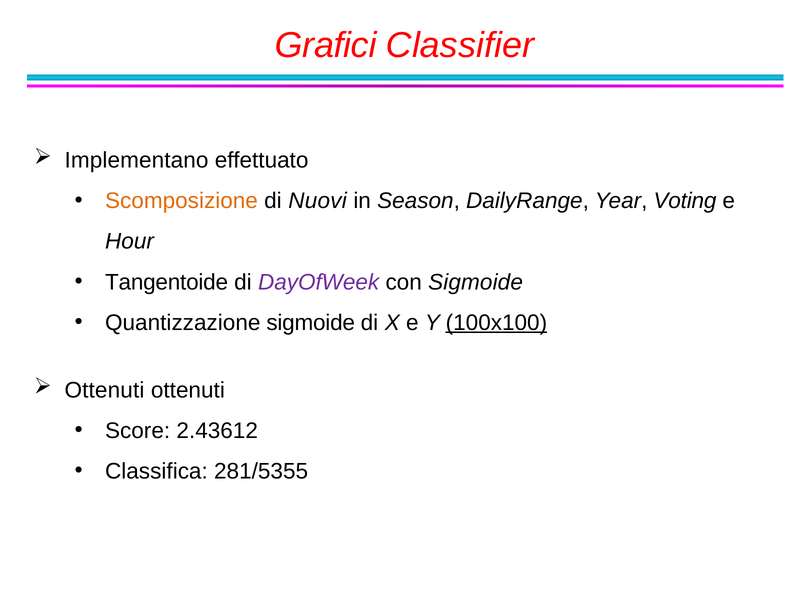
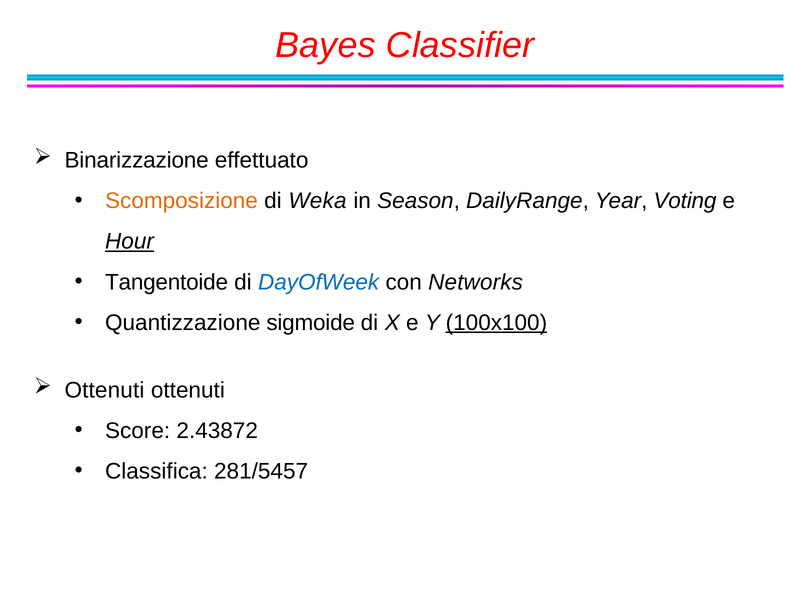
Grafici: Grafici -> Bayes (325, 45)
Implementano: Implementano -> Binarizzazione (137, 161)
Nuovi: Nuovi -> Weka (318, 201)
Hour underline: none -> present (129, 242)
DayOfWeek colour: purple -> blue (319, 282)
con Sigmoide: Sigmoide -> Networks (476, 282)
2.43612: 2.43612 -> 2.43872 (217, 431)
281/5355: 281/5355 -> 281/5457 (261, 471)
